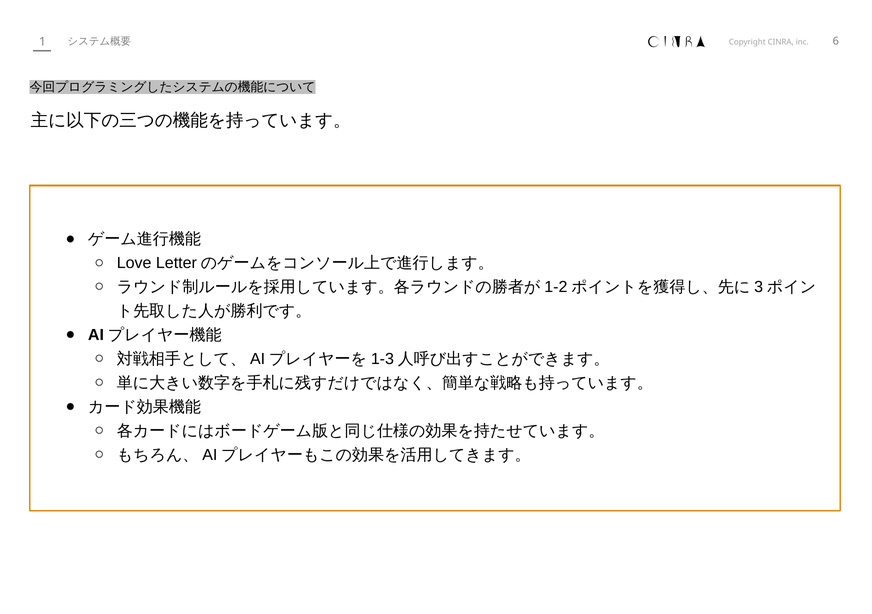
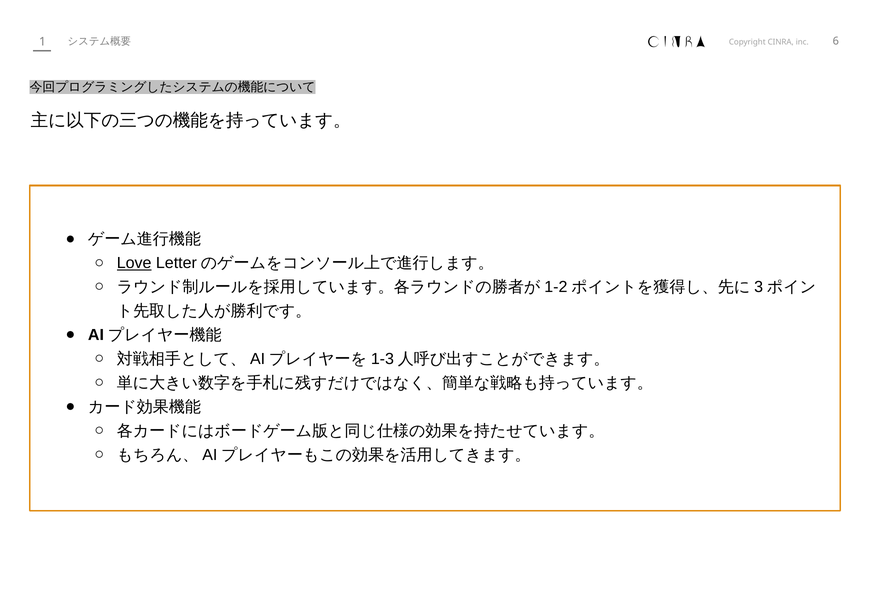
Love underline: none -> present (134, 263)
